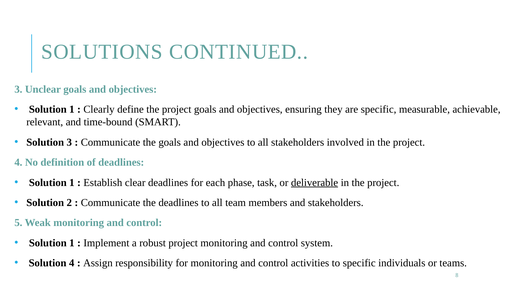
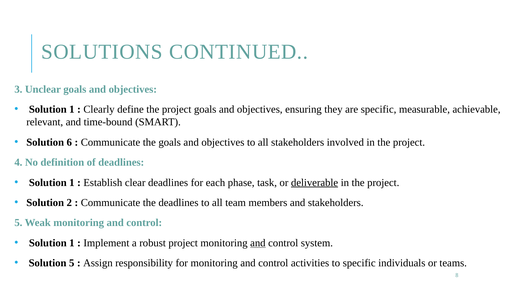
Solution 3: 3 -> 6 (69, 142)
and underline: none -> present (258, 243)
Solution 4: 4 -> 5 (72, 263)
